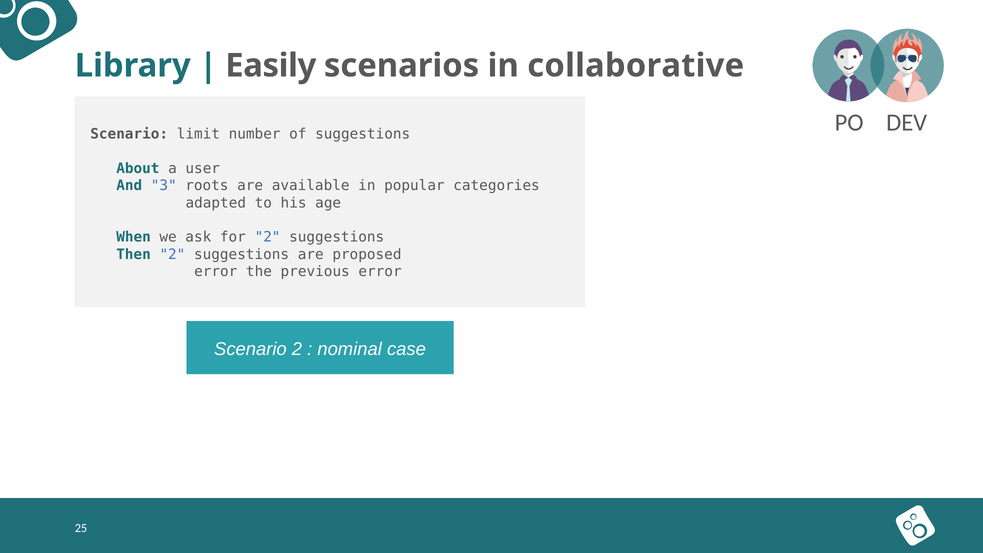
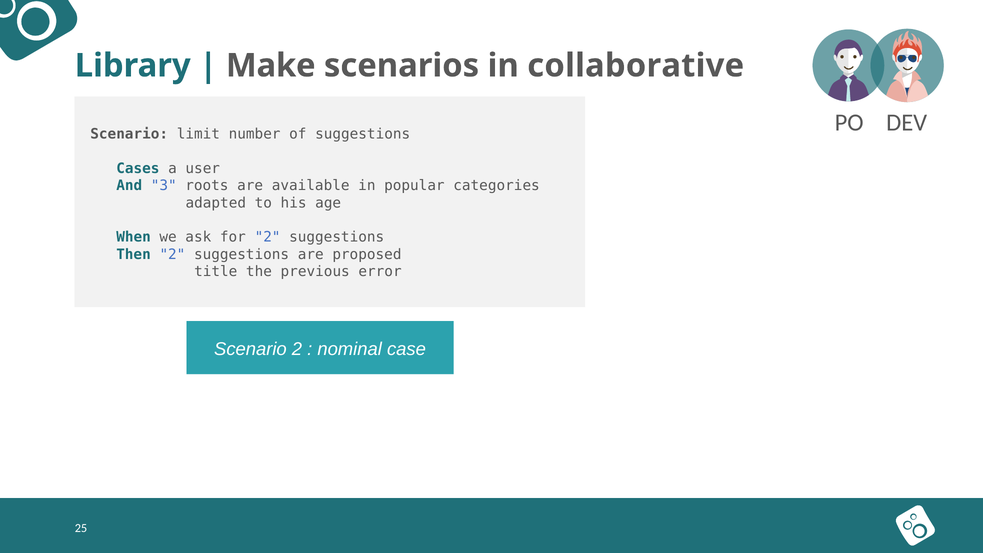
Easily: Easily -> Make (271, 66)
About: About -> Cases (138, 168)
error: error -> title (216, 272)
